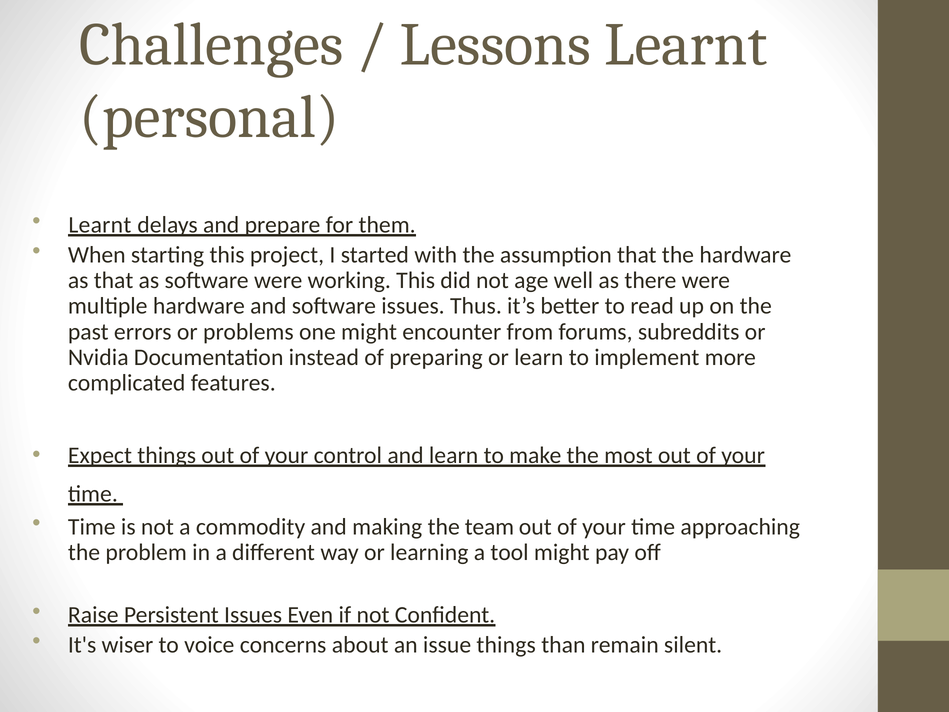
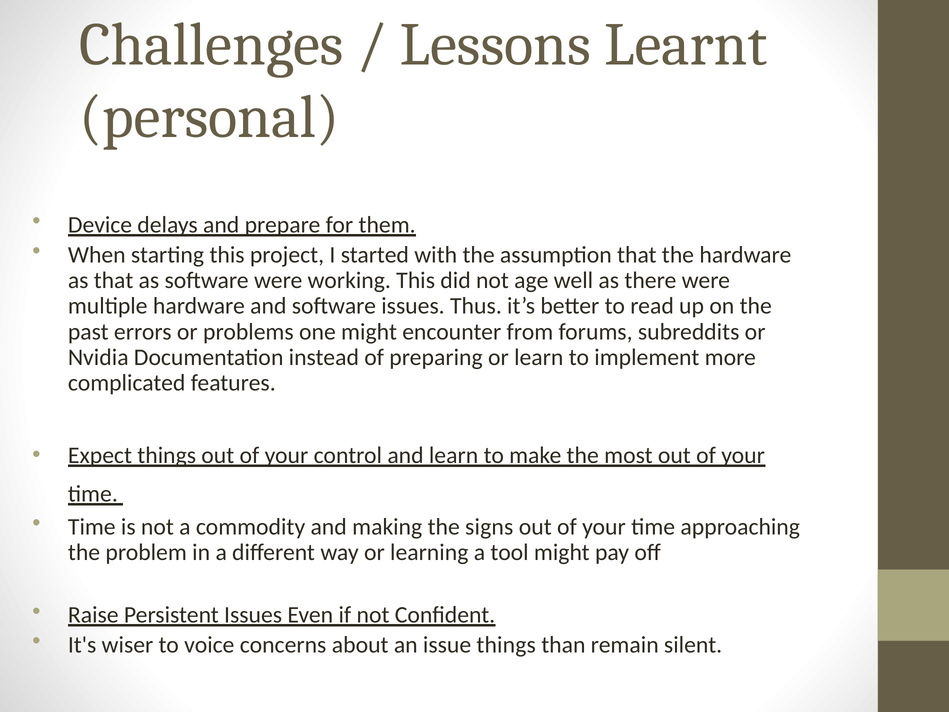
Learnt: Learnt -> Device (100, 225)
team: team -> signs (489, 527)
